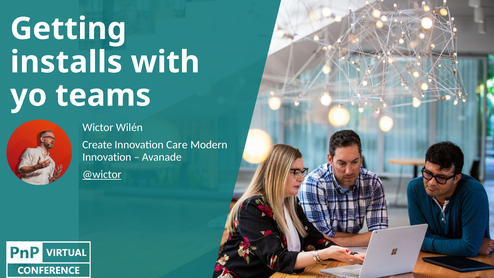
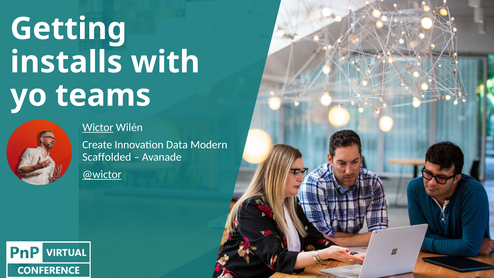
Wictor underline: none -> present (98, 127)
Care: Care -> Data (177, 145)
Innovation: Innovation -> Scaffolded (107, 157)
